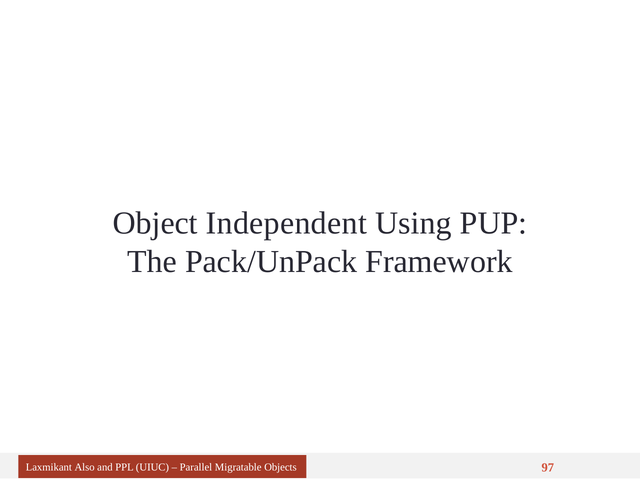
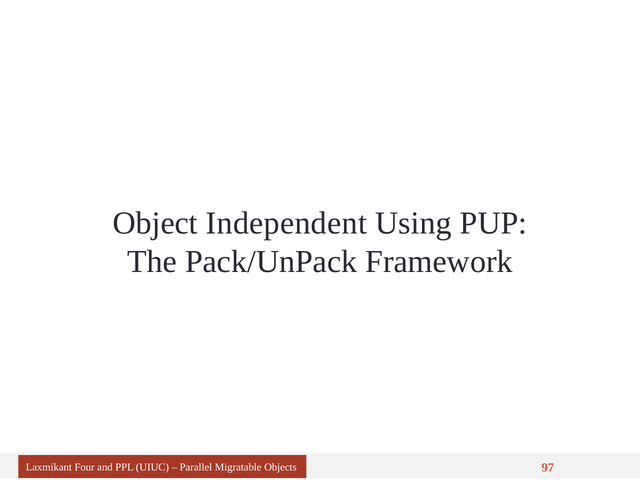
Also: Also -> Four (85, 467)
